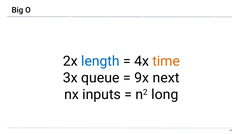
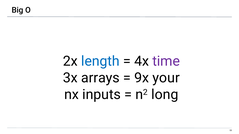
time colour: orange -> purple (166, 61)
queue: queue -> arrays (100, 78)
next: next -> your (166, 78)
